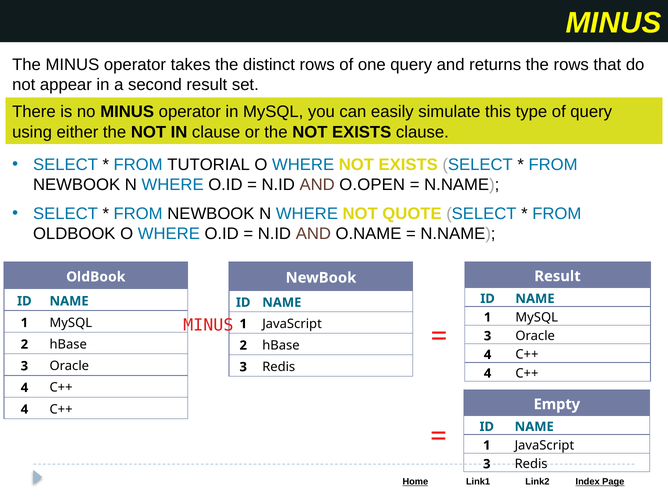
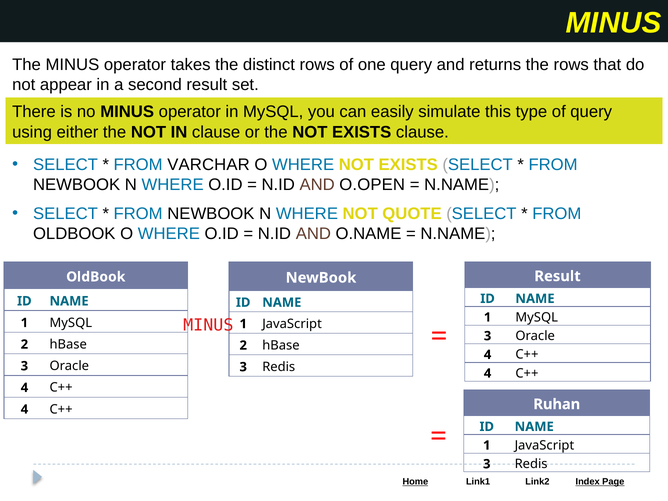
TUTORIAL: TUTORIAL -> VARCHAR (209, 165)
Empty: Empty -> Ruhan (557, 404)
